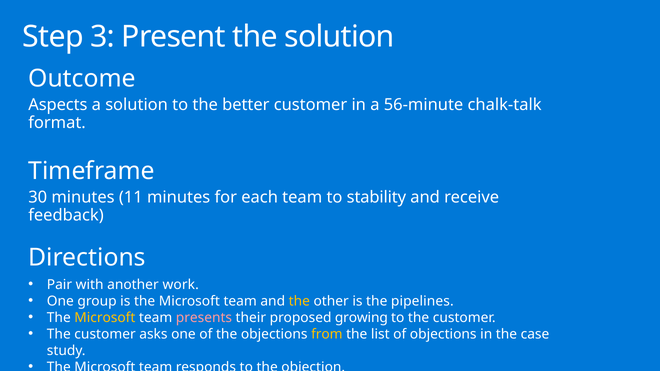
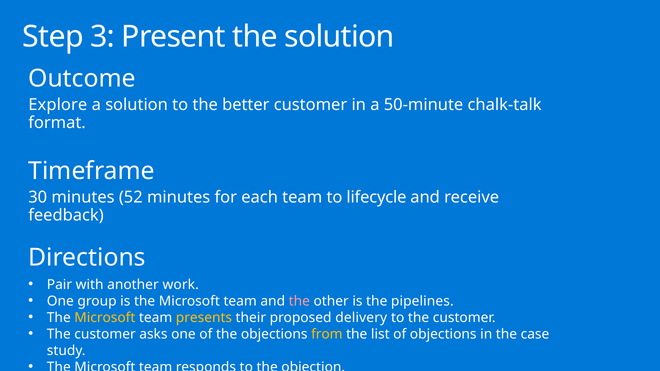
Aspects: Aspects -> Explore (58, 105)
56-minute: 56-minute -> 50-minute (424, 105)
11: 11 -> 52 (131, 198)
stability: stability -> lifecycle (376, 198)
the colour: yellow -> pink (299, 301)
presents colour: pink -> yellow (204, 318)
growing: growing -> delivery (361, 318)
